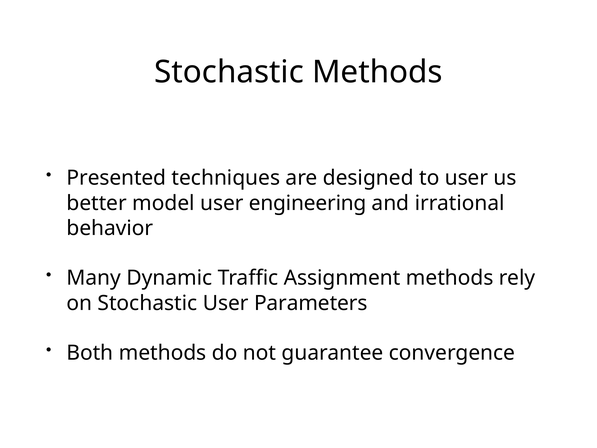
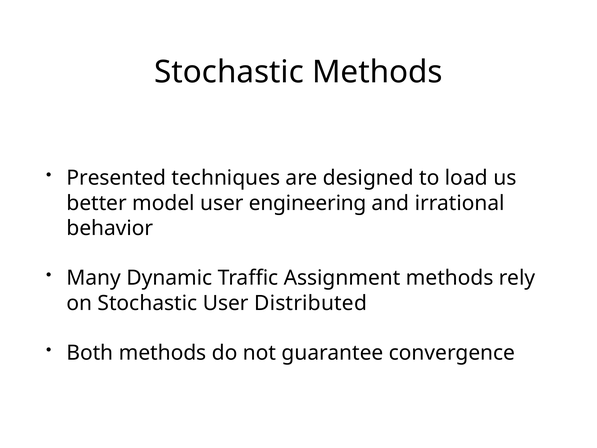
to user: user -> load (466, 178)
Parameters: Parameters -> Distributed (311, 303)
